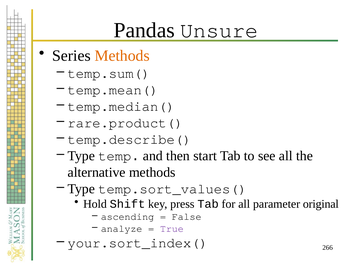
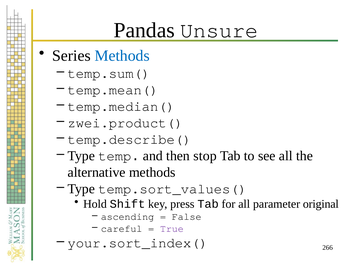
Methods colour: orange -> blue (122, 56)
rare.product(: rare.product( -> zwei.product( (125, 123)
start: start -> stop (205, 156)
analyze: analyze -> careful (122, 229)
